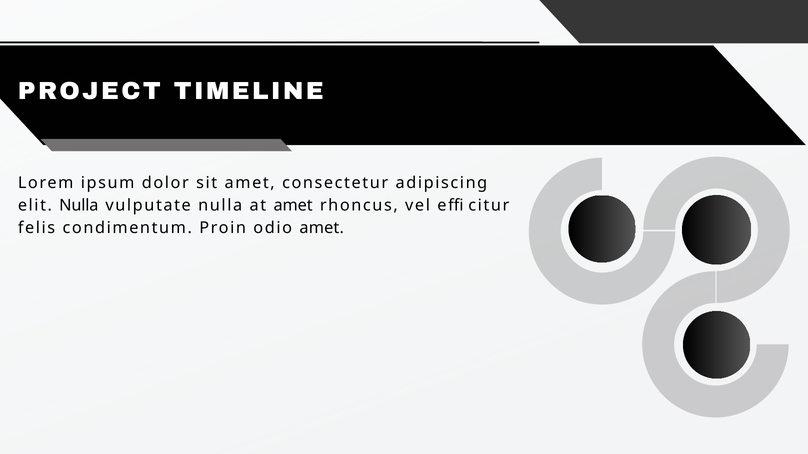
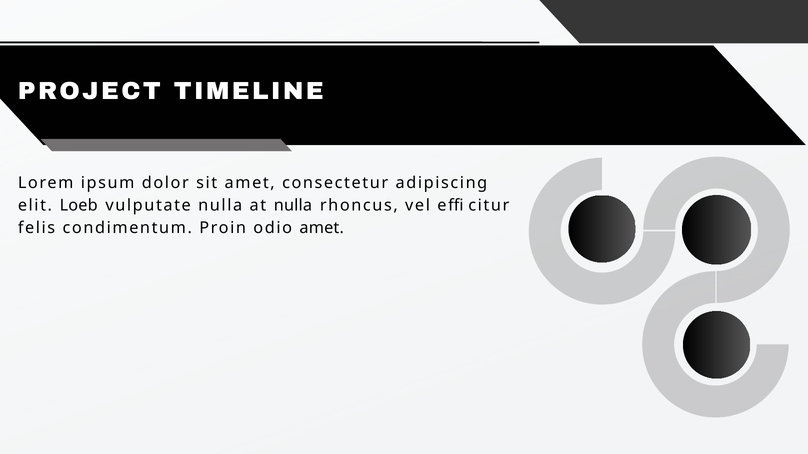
elit Nulla: Nulla -> Loeb (79, 206)
at amet: amet -> nulla (293, 206)
